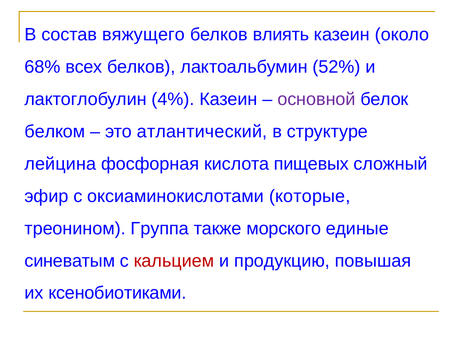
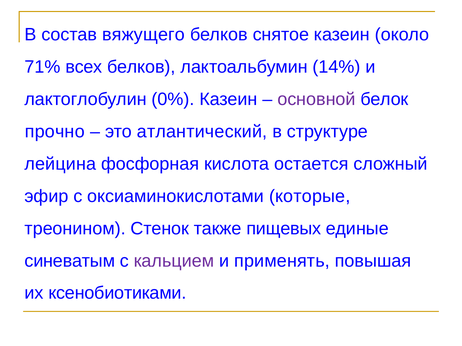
влиять: влиять -> снятое (281, 35)
68%: 68% -> 71% (42, 67)
52%: 52% -> 14% (337, 67)
4%: 4% -> 0% (173, 99)
белком: белком -> прочно (55, 132)
пищевых: пищевых -> остается (311, 164)
Группа: Группа -> Стенок (160, 229)
морского: морского -> пищевых (284, 229)
кальцием colour: red -> purple (174, 261)
продукцию: продукцию -> применять (282, 261)
